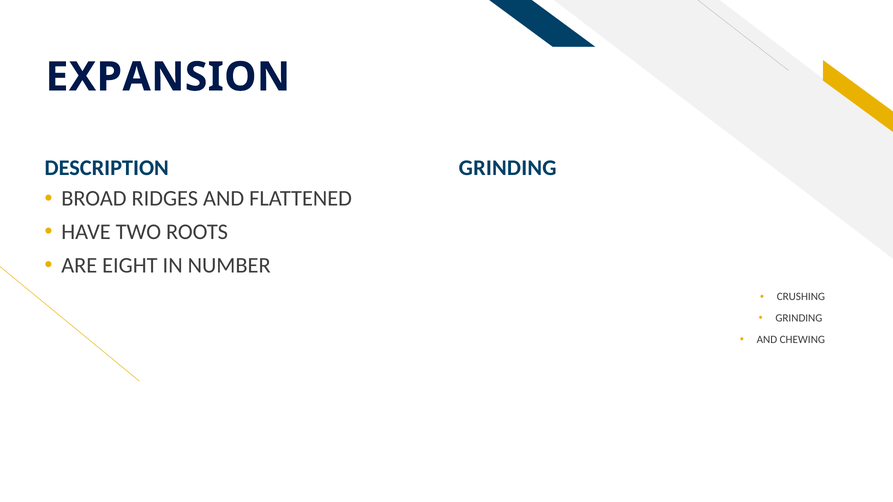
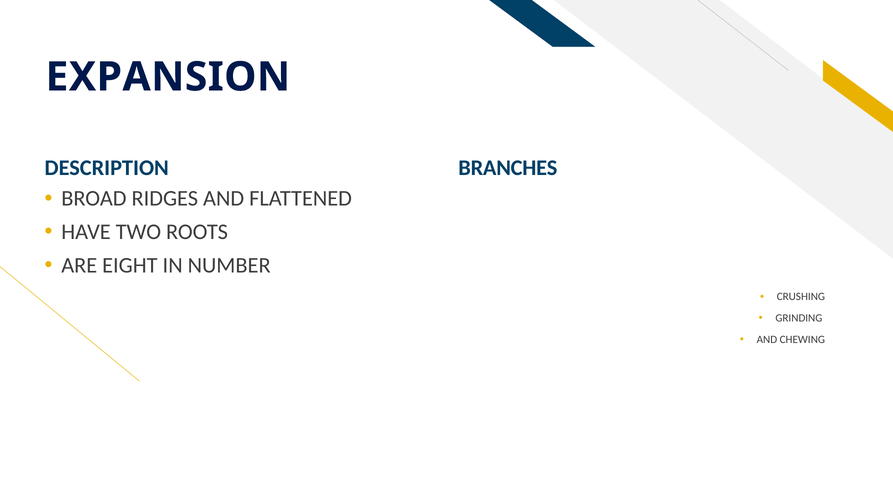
DESCRIPTION GRINDING: GRINDING -> BRANCHES (508, 168)
